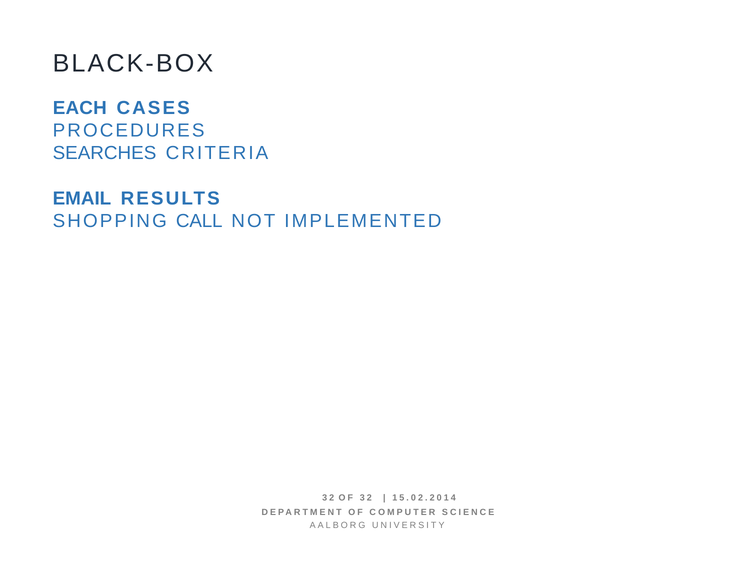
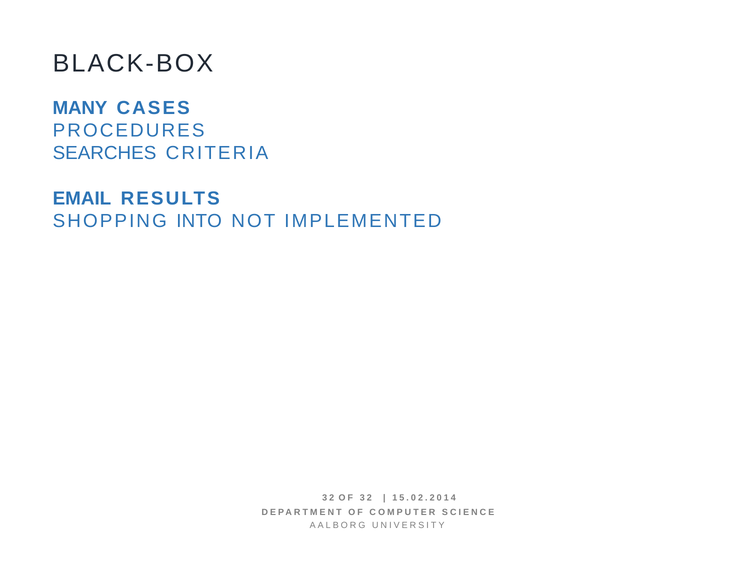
EACH: EACH -> MANY (80, 108)
CALL: CALL -> INTO (199, 221)
